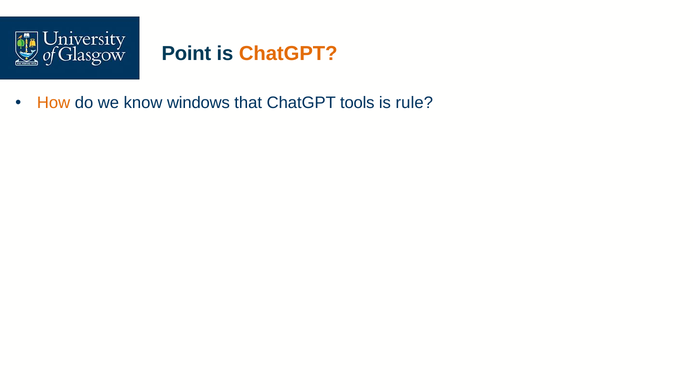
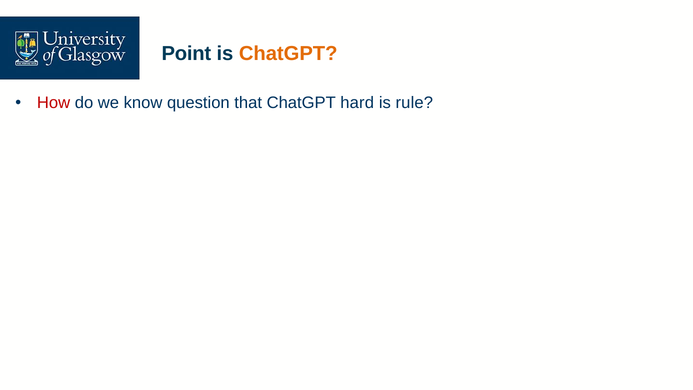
How colour: orange -> red (54, 103)
windows: windows -> question (198, 103)
tools: tools -> hard (357, 103)
